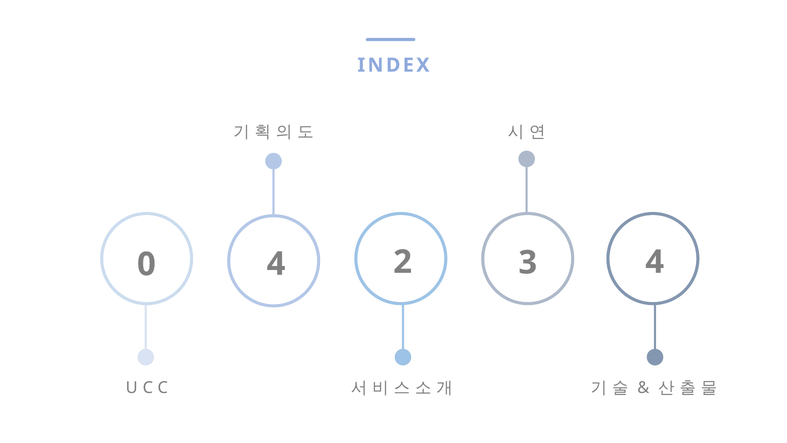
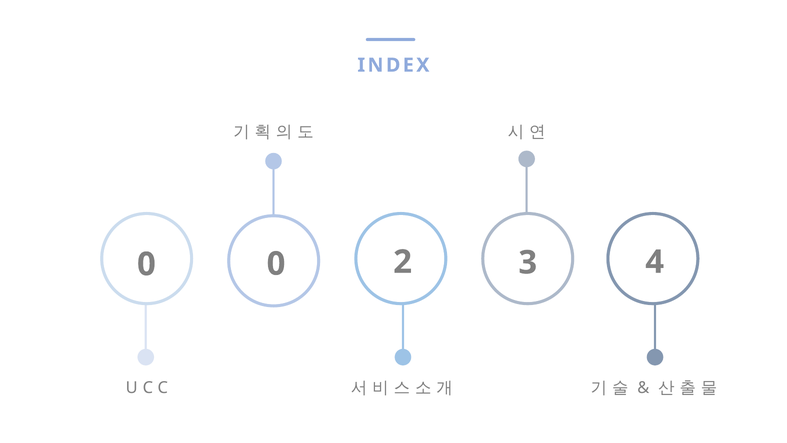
0 4: 4 -> 0 (276, 264)
